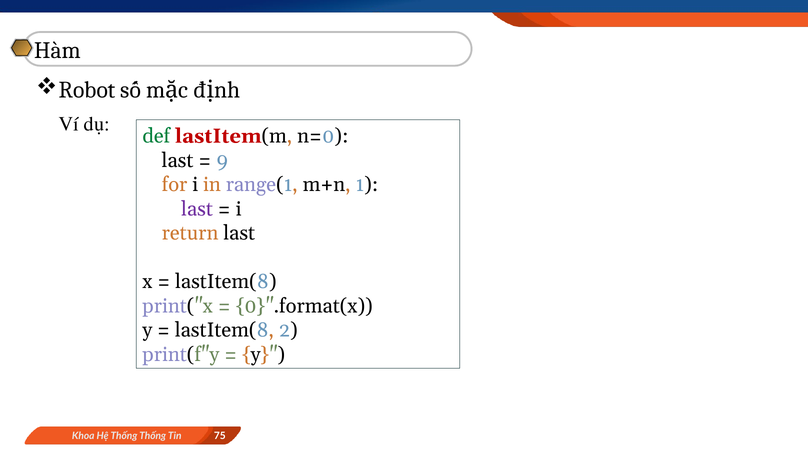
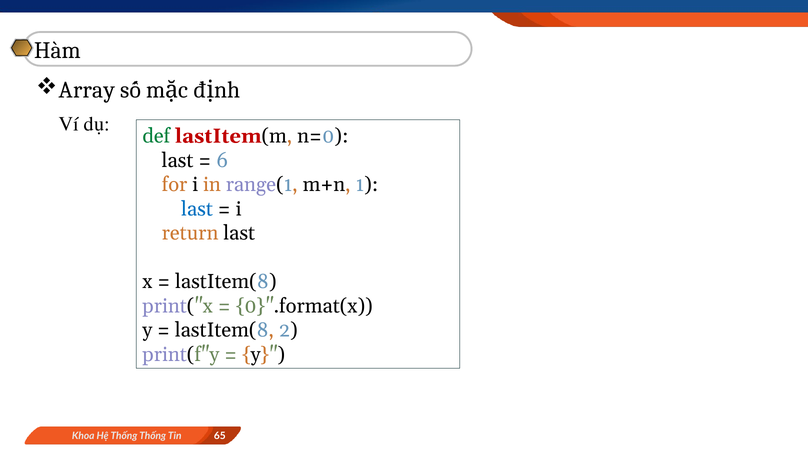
Robot: Robot -> Array (87, 90)
9: 9 -> 6 (222, 160)
last colour: purple -> blue (197, 209)
75: 75 -> 65 (220, 435)
